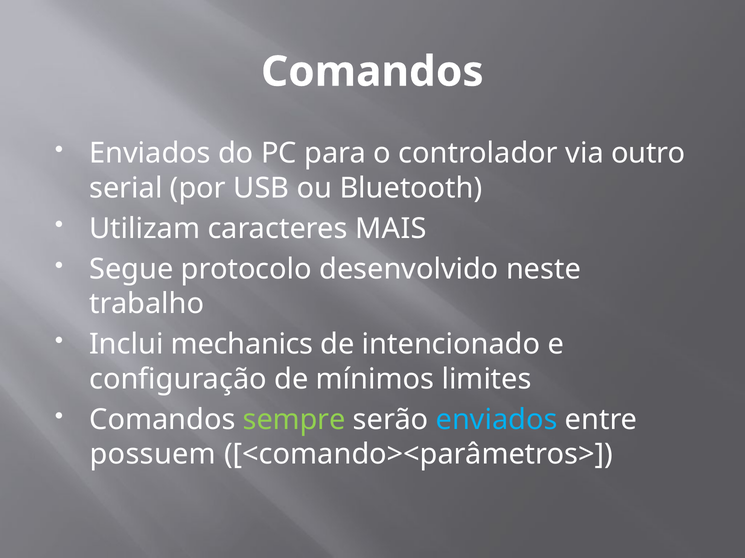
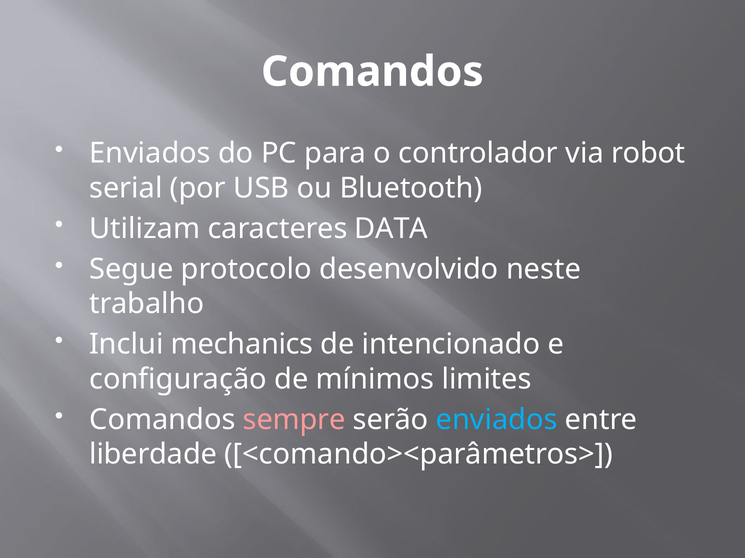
outro: outro -> robot (648, 153)
MAIS: MAIS -> DATA (391, 229)
sempre colour: light green -> pink (294, 420)
possuem: possuem -> liberdade (153, 455)
